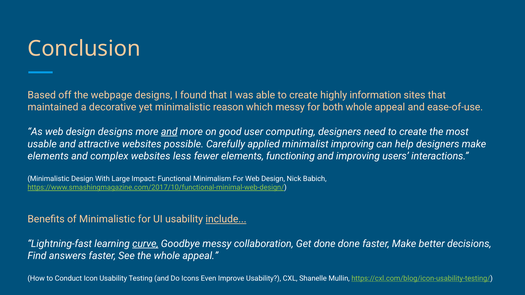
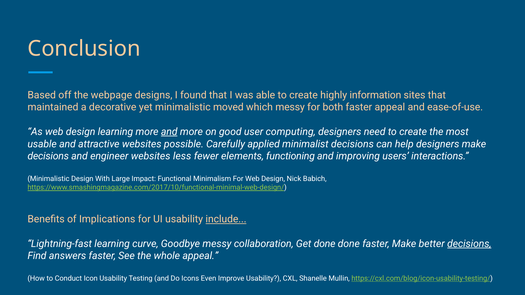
reason: reason -> moved (228, 107)
both whole: whole -> faster (359, 107)
design designs: designs -> learning (115, 132)
minimalist improving: improving -> decisions (352, 144)
elements: elements -> decisions (48, 156)
complex: complex -> engineer (109, 156)
of Minimalistic: Minimalistic -> Implications (107, 219)
curve underline: present -> none (145, 244)
decisions underline: none -> present (469, 244)
